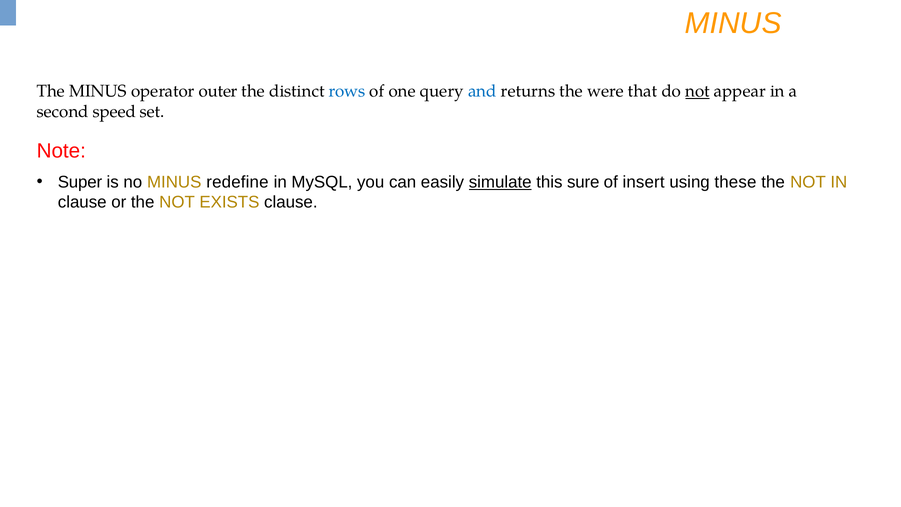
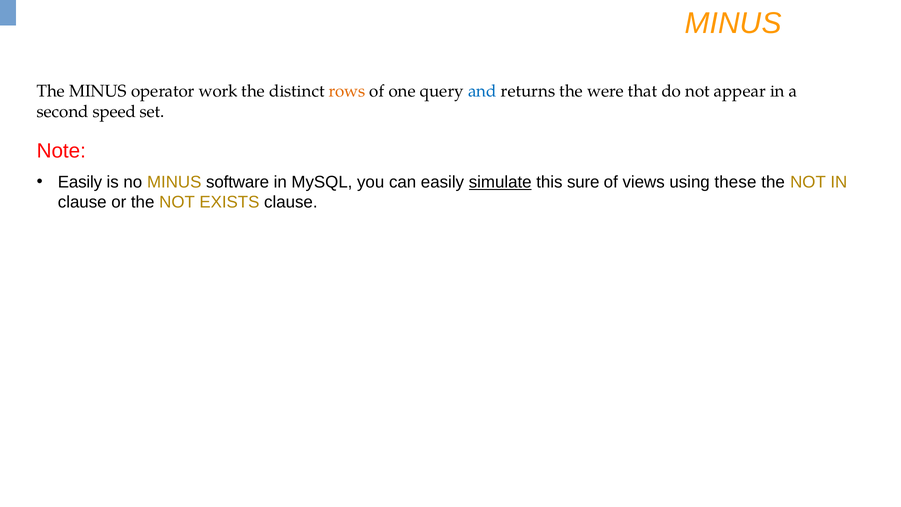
outer: outer -> work (218, 91)
rows colour: blue -> orange (347, 91)
not underline: present -> none (698, 91)
Super: Super -> Easily (80, 182)
redefine: redefine -> software (238, 182)
insert: insert -> views (644, 182)
